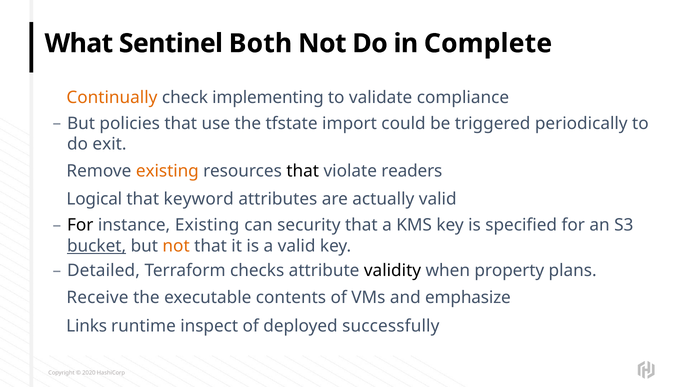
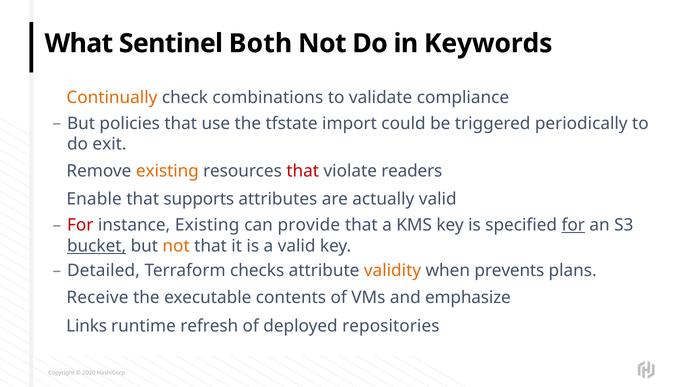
Complete: Complete -> Keywords (488, 43)
implementing: implementing -> combinations (268, 97)
that colour: black -> red (303, 171)
Logical: Logical -> Enable (94, 199)
keyword: keyword -> supports (199, 199)
For colour: black -> red (80, 225)
security: security -> provide (309, 225)
for underline: none -> present (573, 225)
validity colour: black -> orange (392, 271)
property: property -> prevents (509, 271)
inspect: inspect -> refresh (209, 326)
successfully: successfully -> repositories (391, 326)
